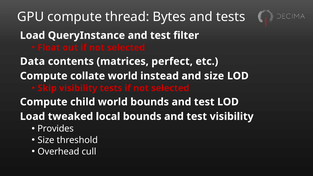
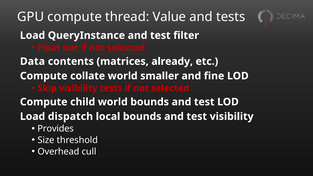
Bytes: Bytes -> Value (169, 17)
perfect: perfect -> already (172, 61)
instead: instead -> smaller (160, 76)
and size: size -> fine (214, 76)
tweaked: tweaked -> dispatch (70, 117)
